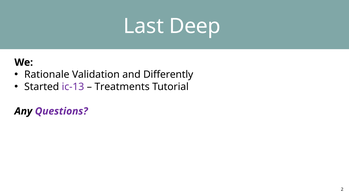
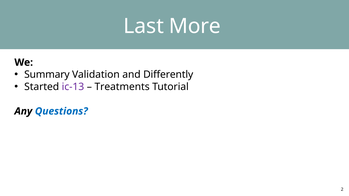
Deep: Deep -> More (195, 26)
Rationale: Rationale -> Summary (47, 75)
Questions colour: purple -> blue (61, 111)
